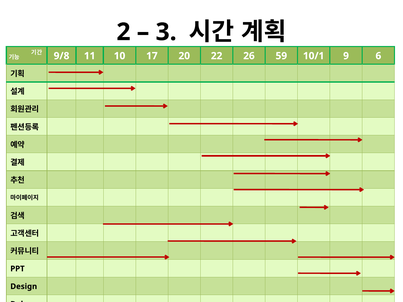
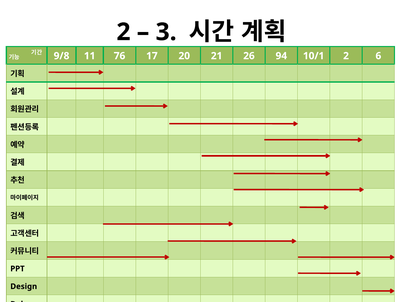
10: 10 -> 76 (120, 56)
22: 22 -> 21 (217, 56)
59: 59 -> 94 (281, 56)
10/1 9: 9 -> 2 (346, 56)
